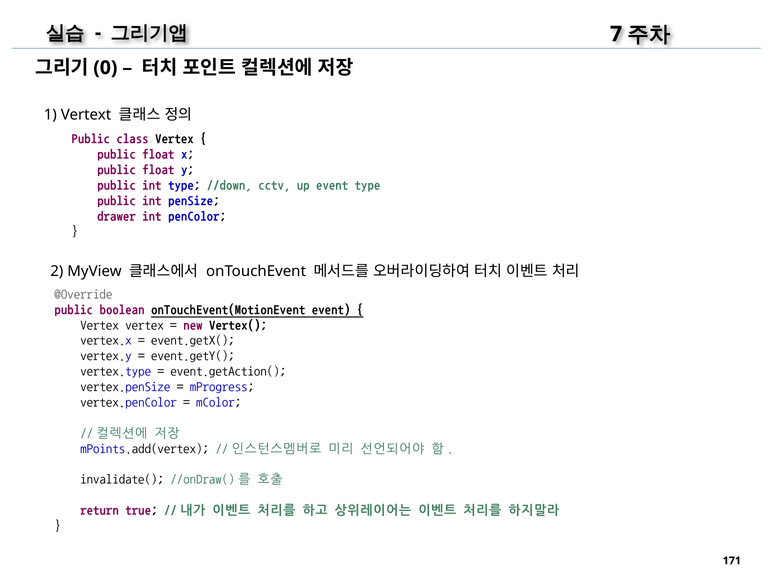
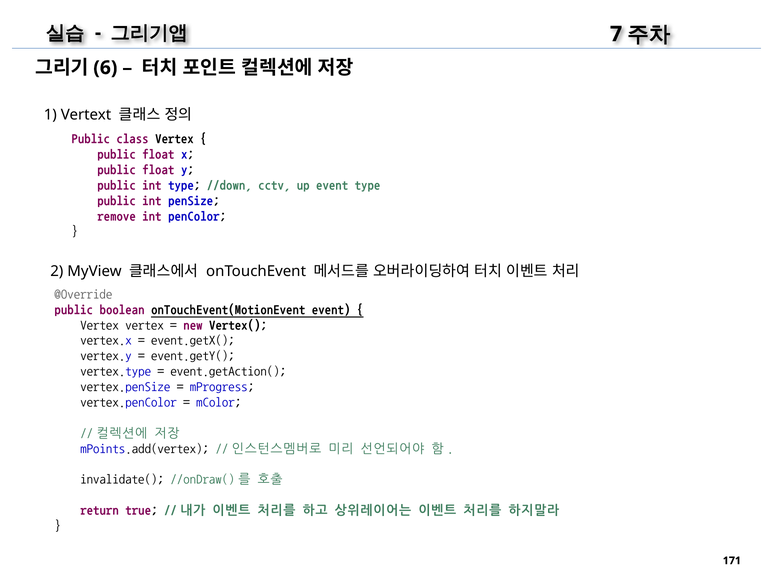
0: 0 -> 6 (105, 68)
drawer: drawer -> remove (117, 216)
